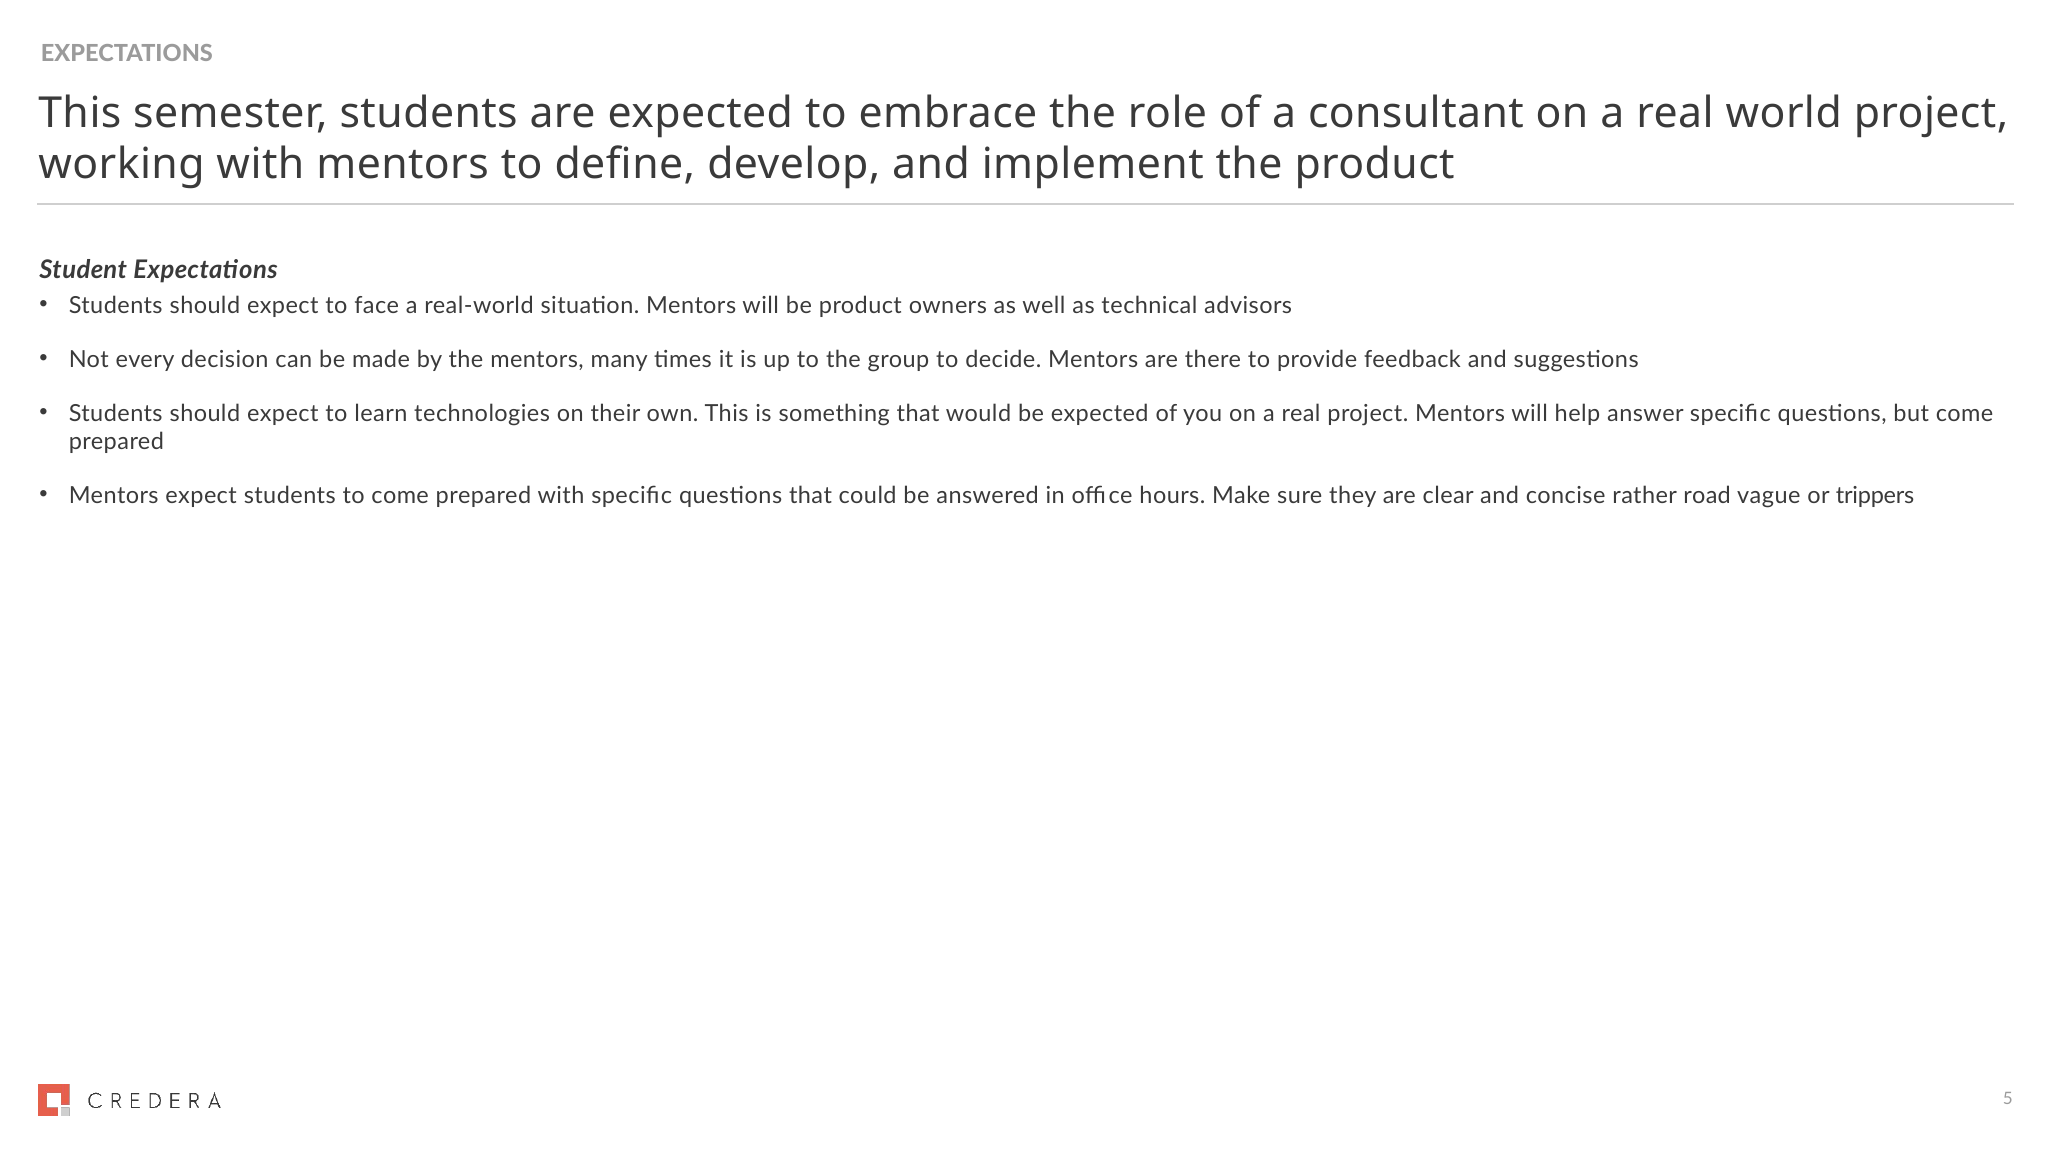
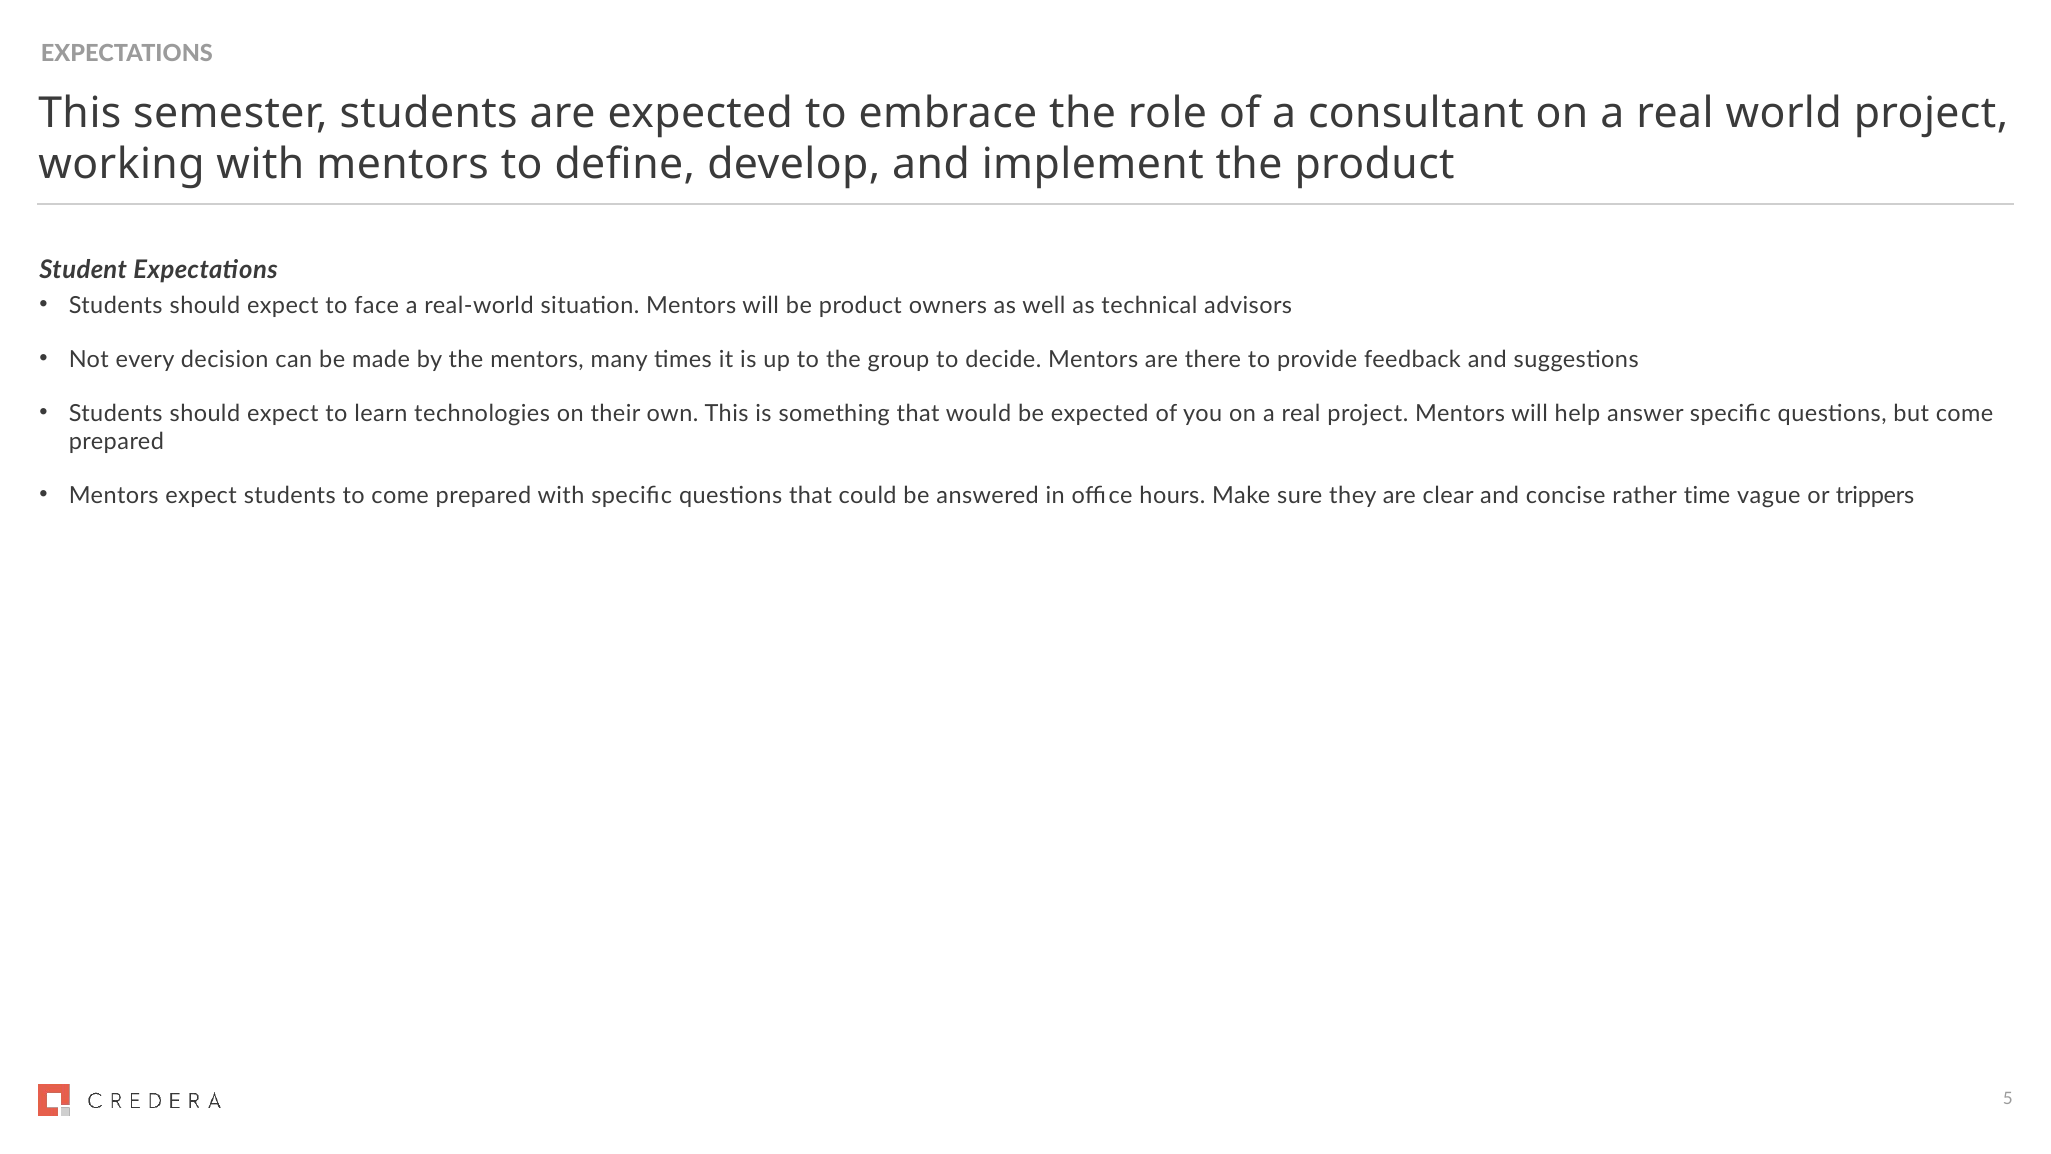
road: road -> time (1707, 495)
